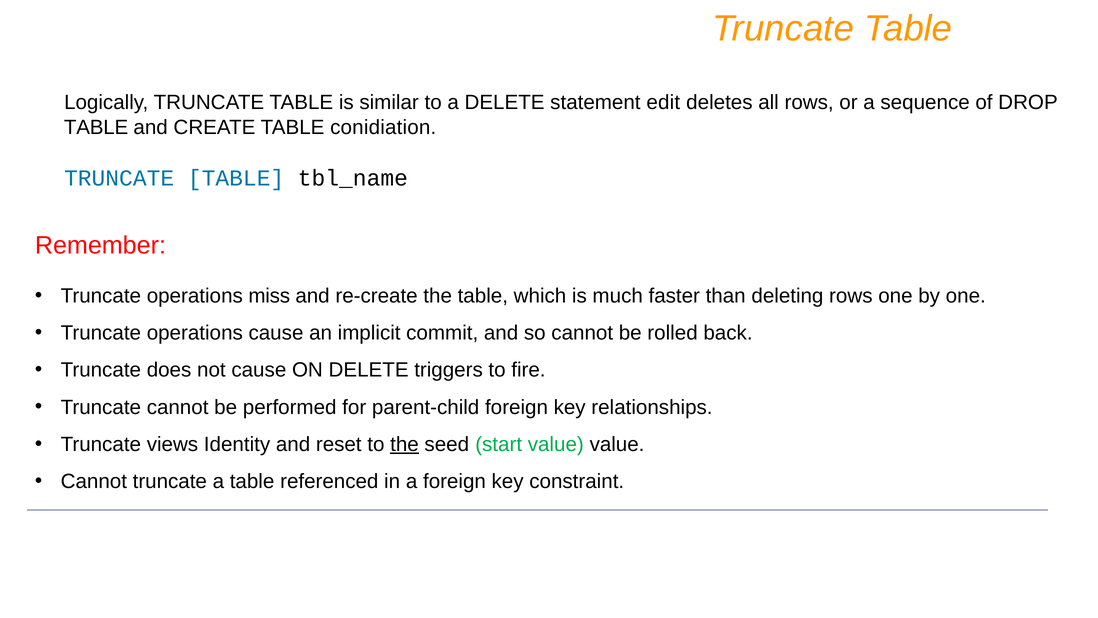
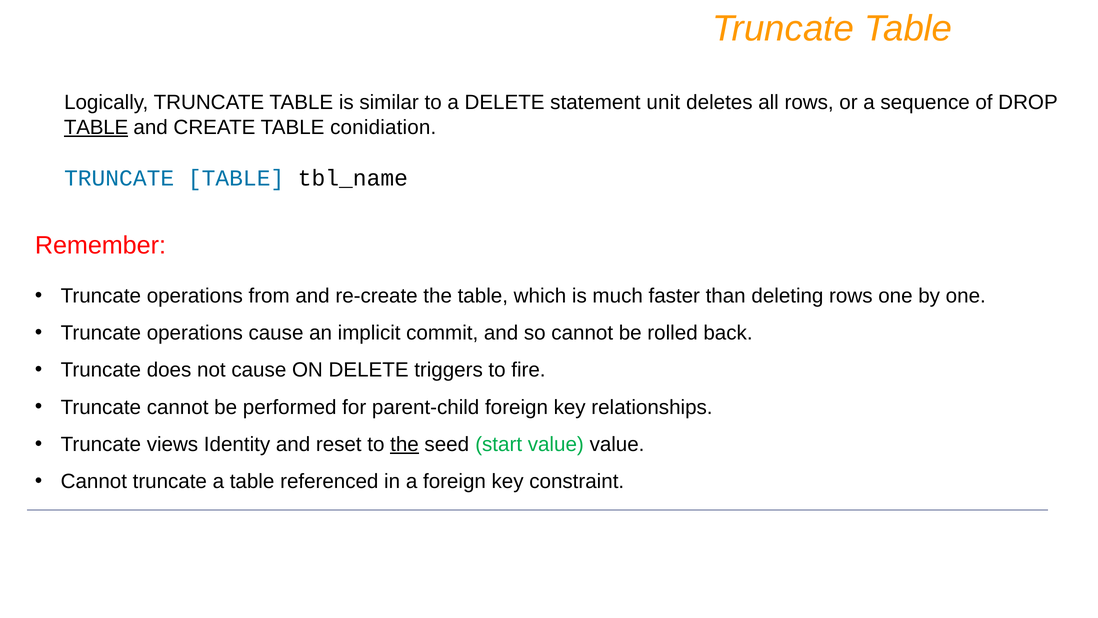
edit: edit -> unit (663, 103)
TABLE underline: none -> present (96, 127)
miss: miss -> from (269, 296)
